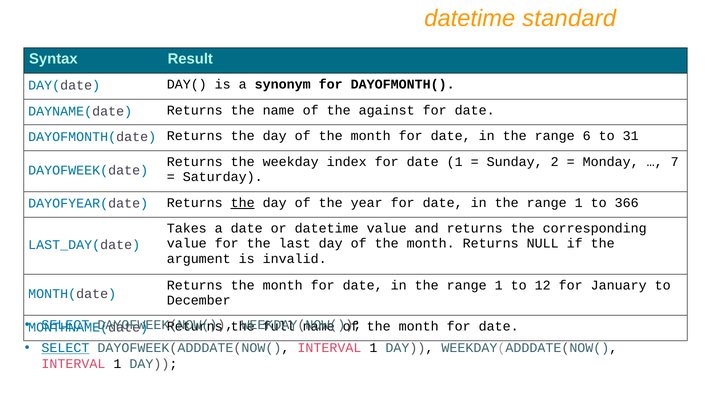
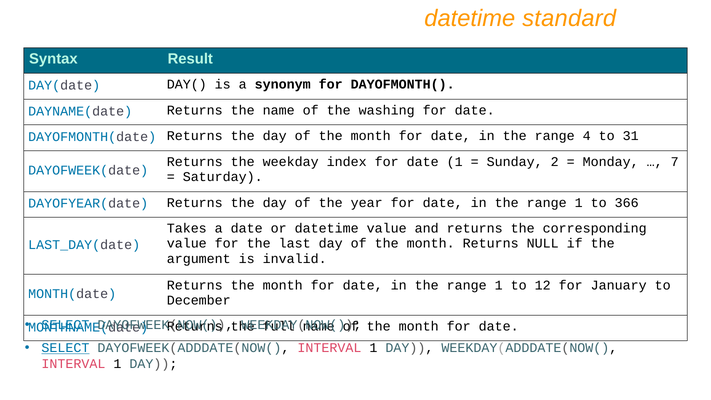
against: against -> washing (387, 110)
6: 6 -> 4 (587, 136)
the underline: present -> none (243, 203)
